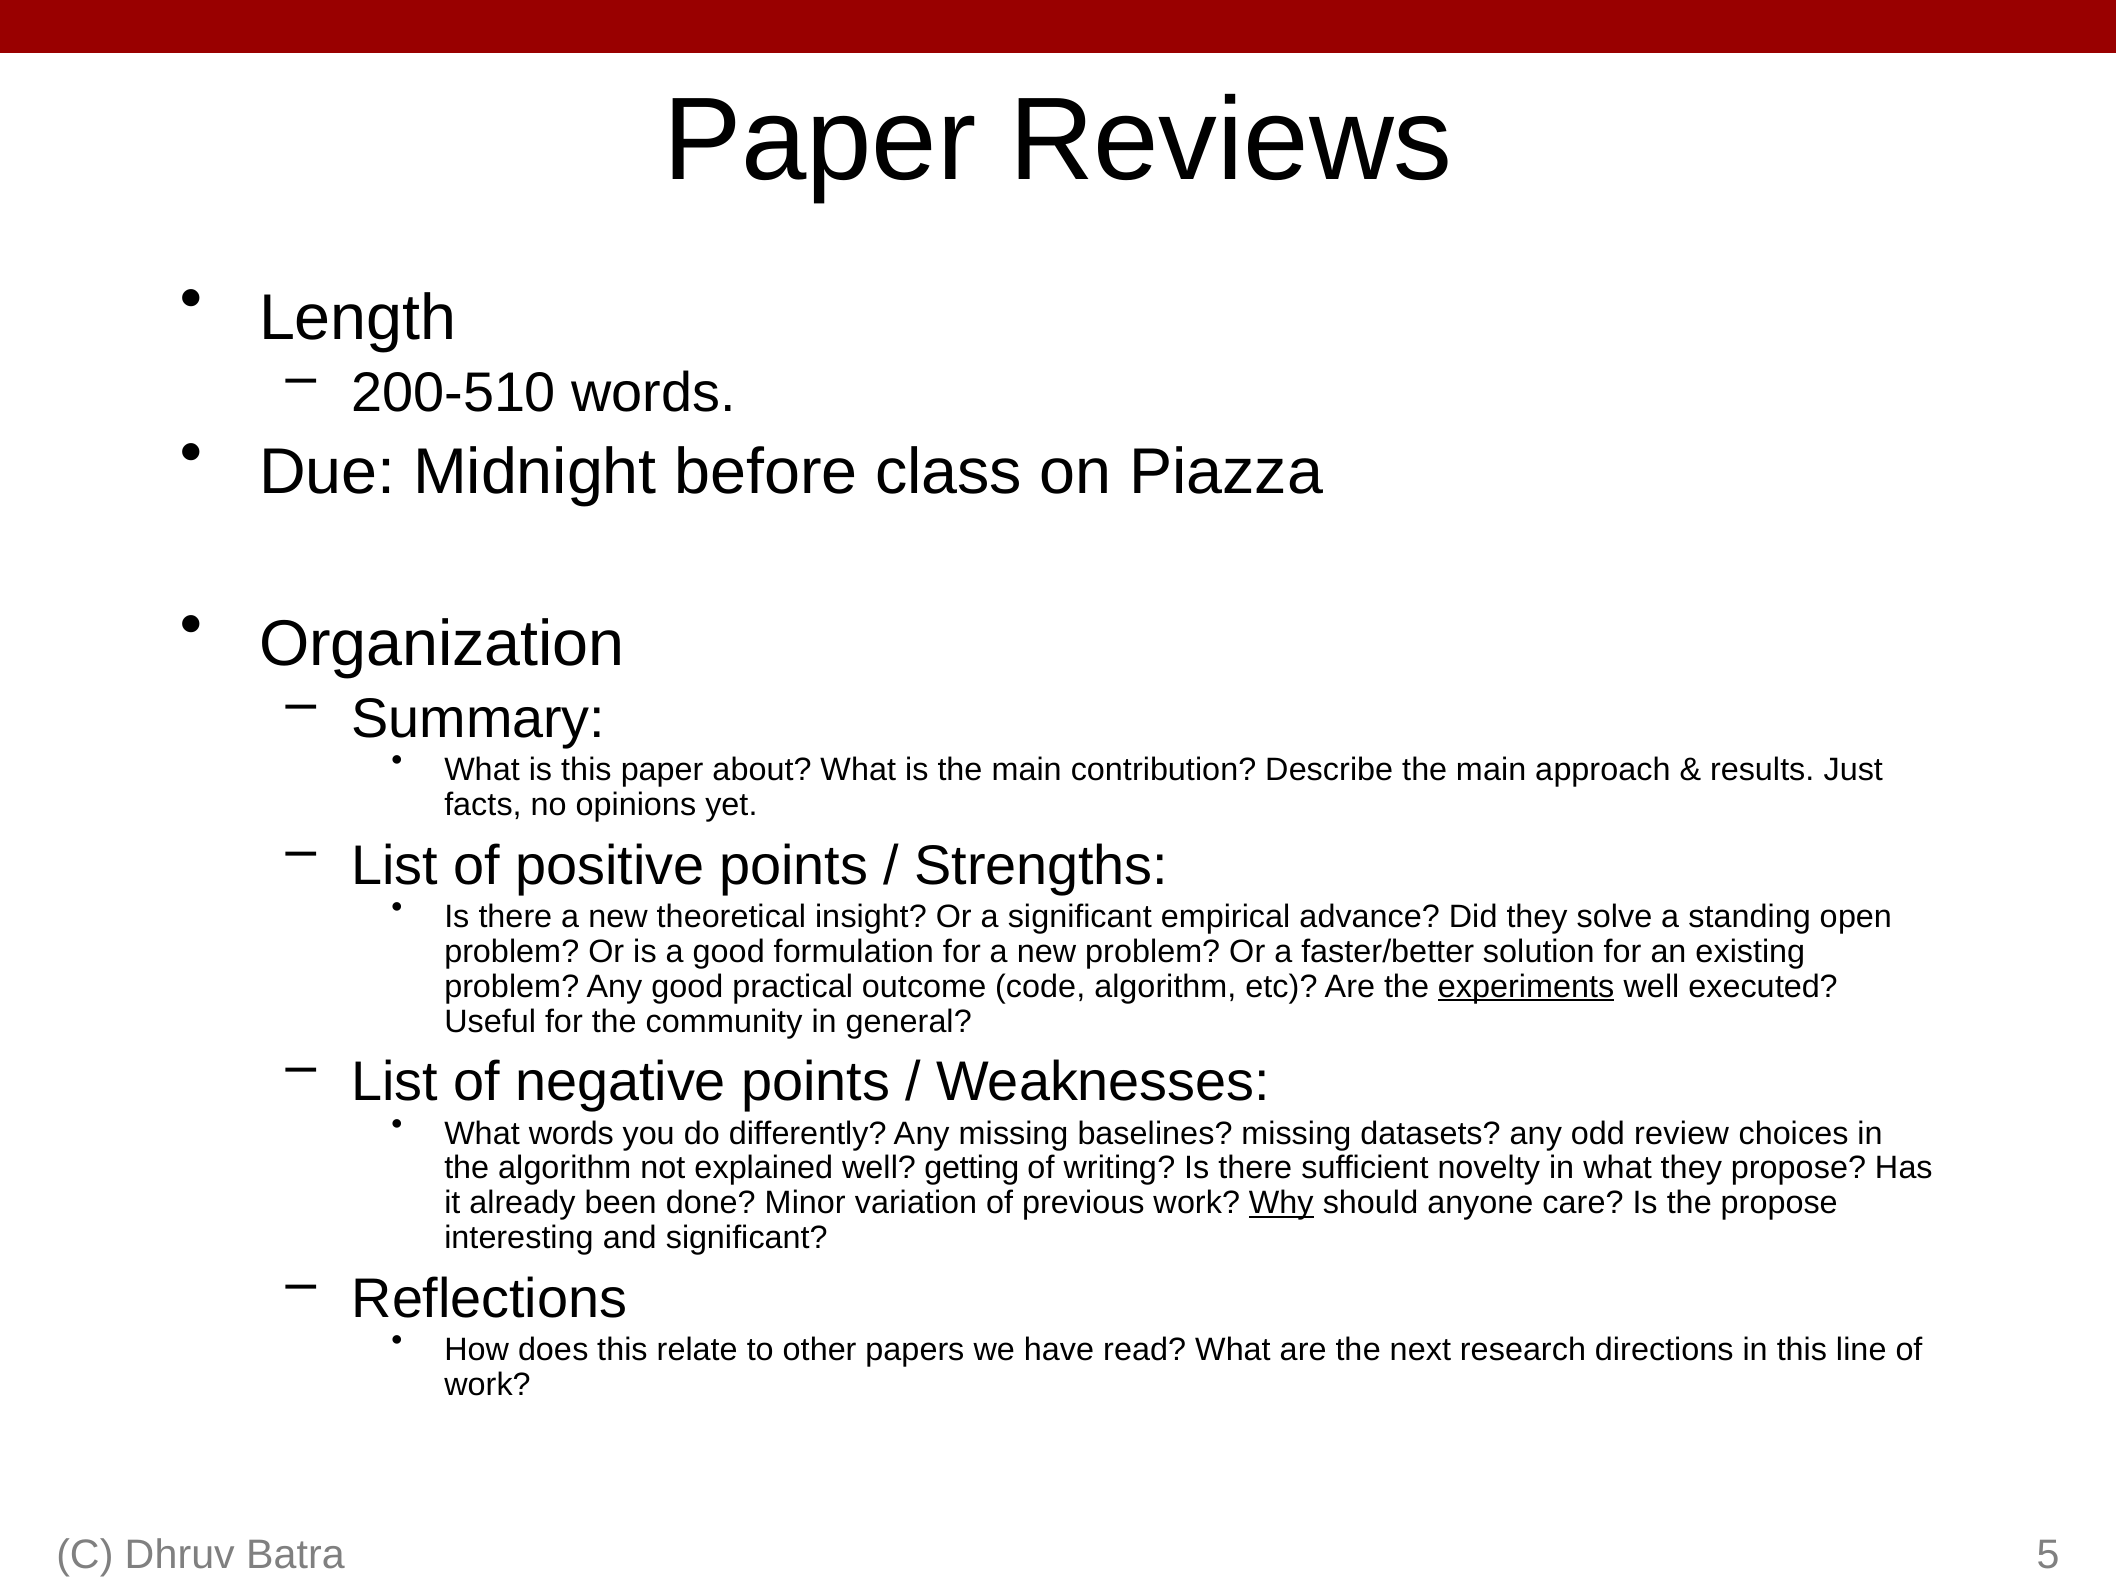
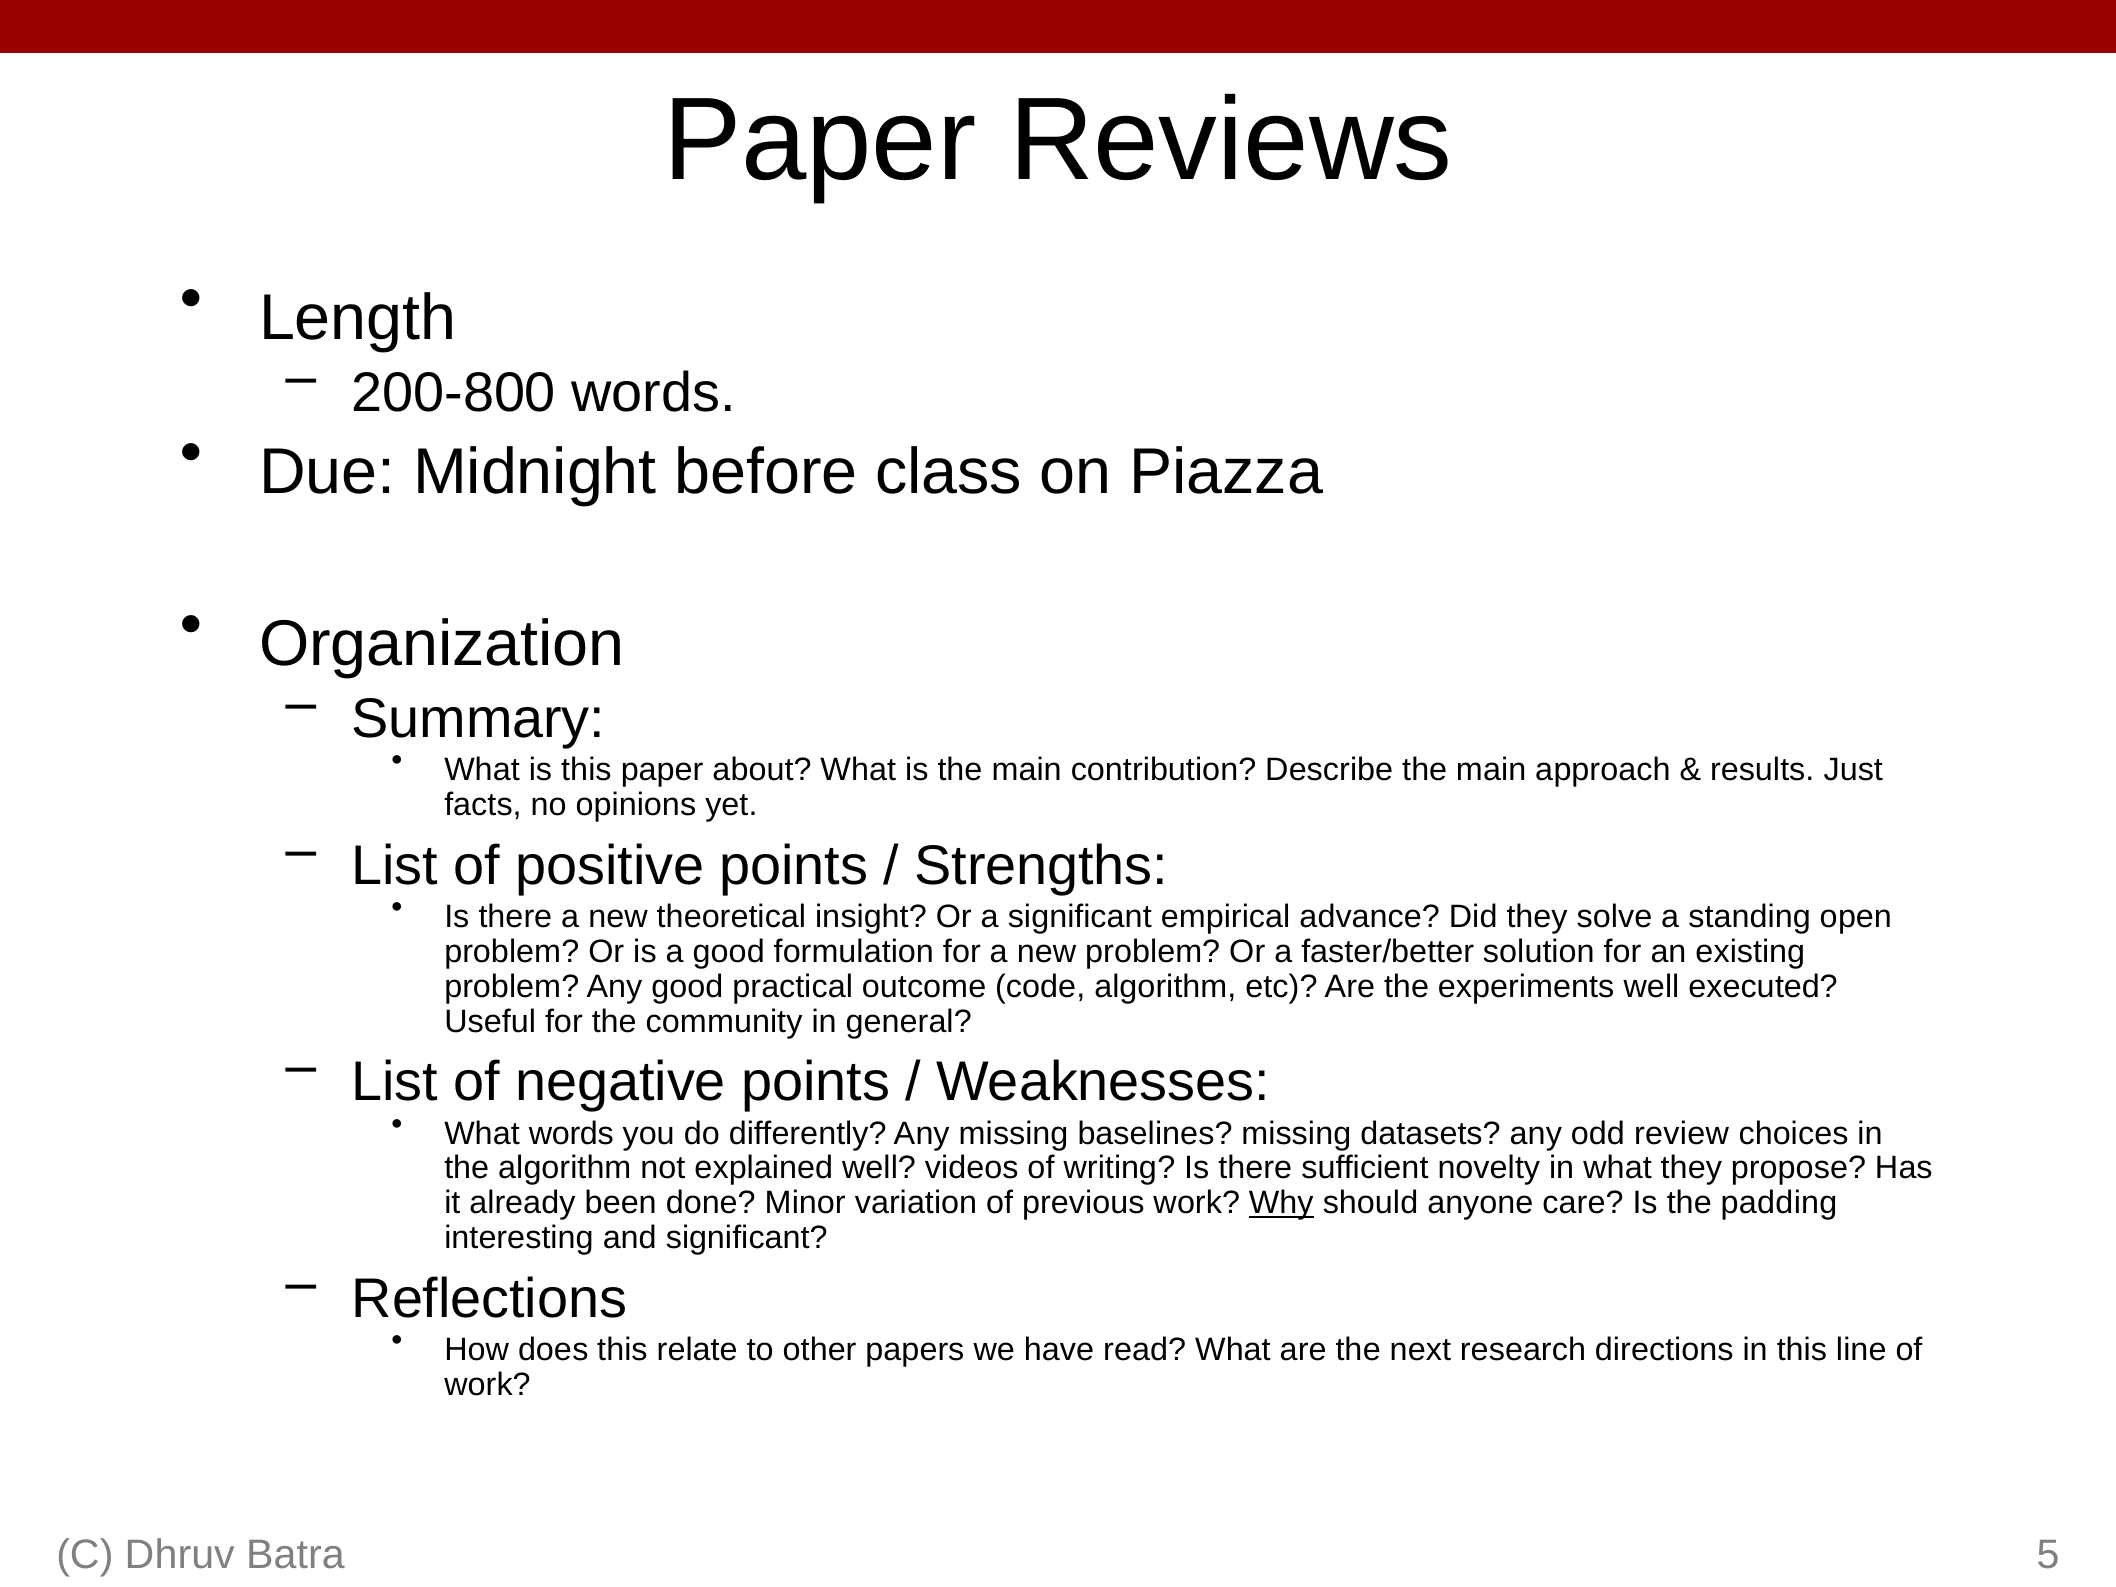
200-510: 200-510 -> 200-800 (454, 393)
experiments underline: present -> none (1526, 986)
getting: getting -> videos (972, 1168)
the propose: propose -> padding (1779, 1203)
